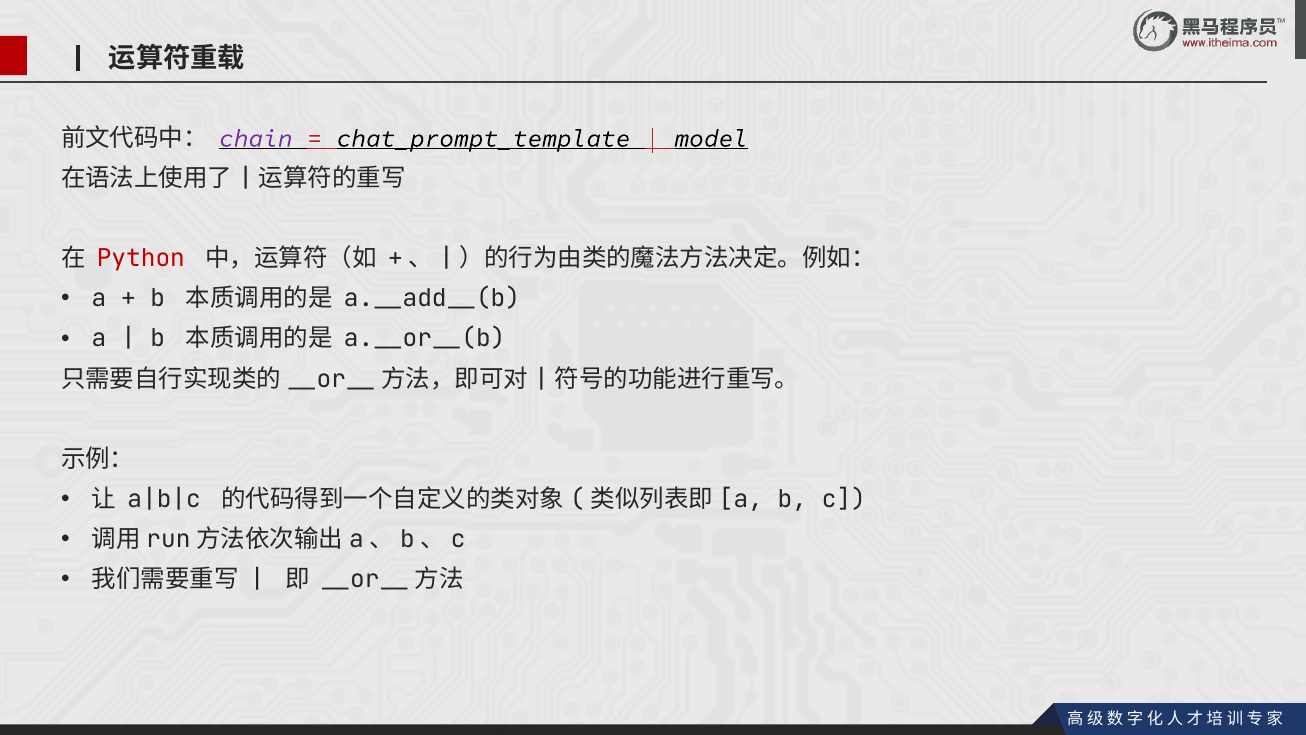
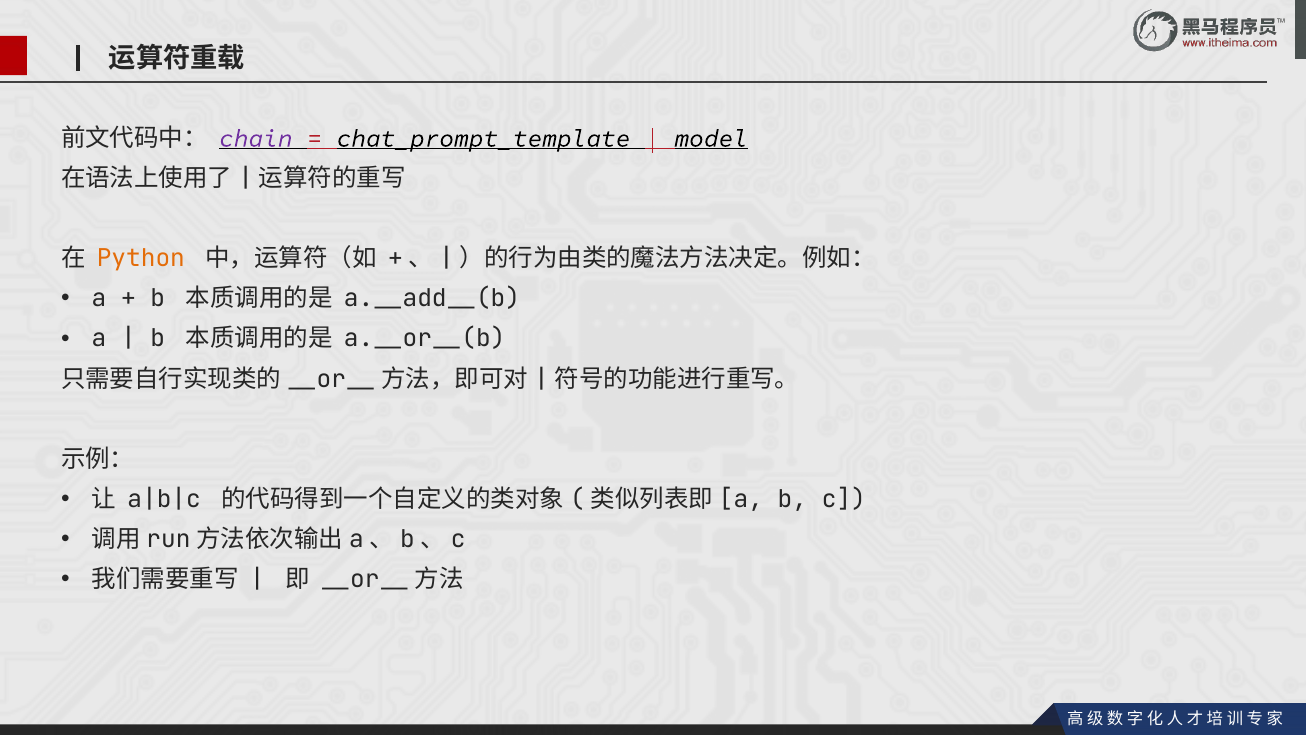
Python colour: red -> orange (141, 259)
